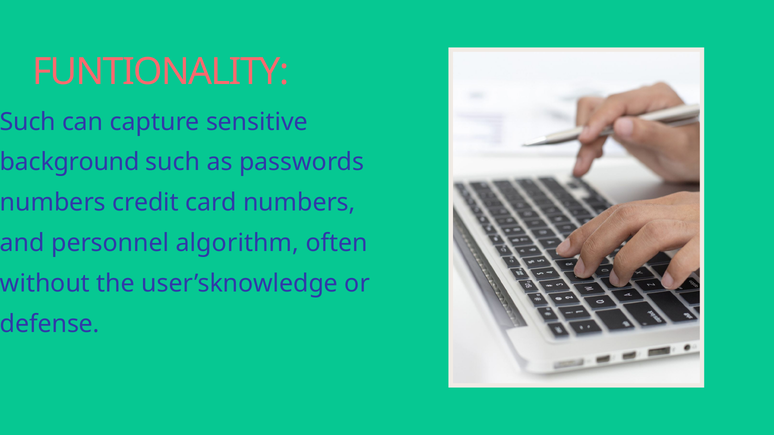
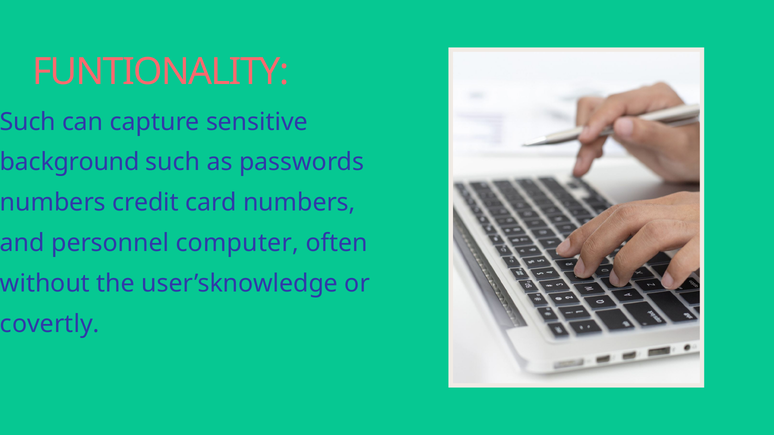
algorithm: algorithm -> computer (237, 243)
defense: defense -> covertly (50, 324)
